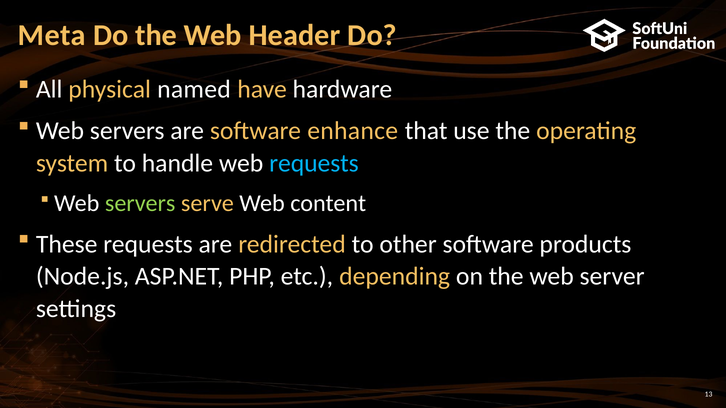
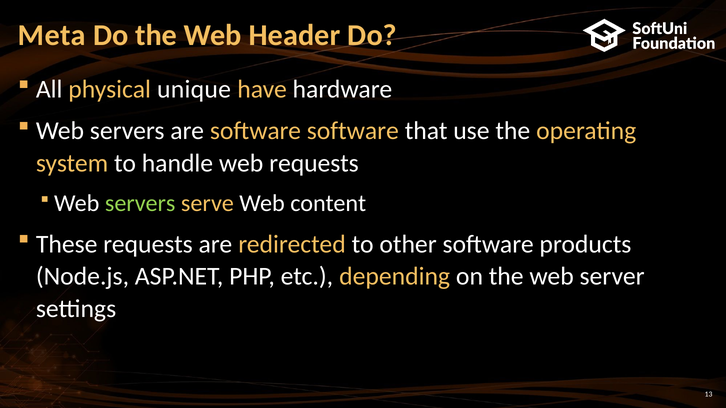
named: named -> unique (194, 89)
software enhance: enhance -> software (353, 131)
requests colour: light blue -> white (314, 163)
